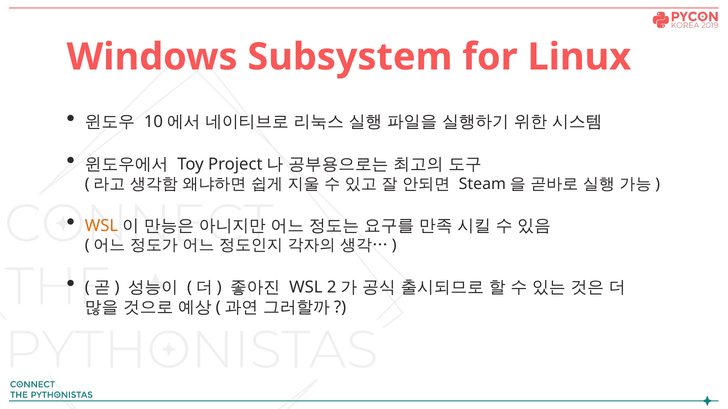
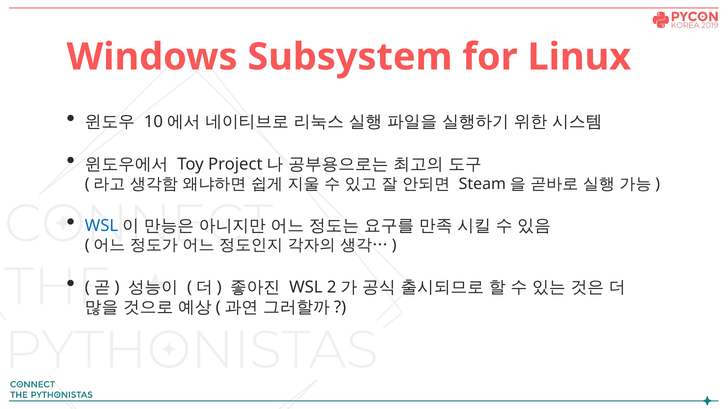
WSL colour: orange -> blue (102, 226)
